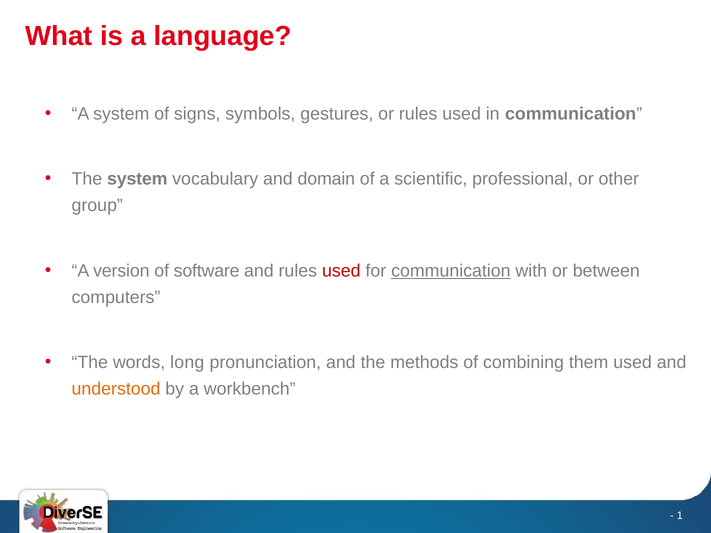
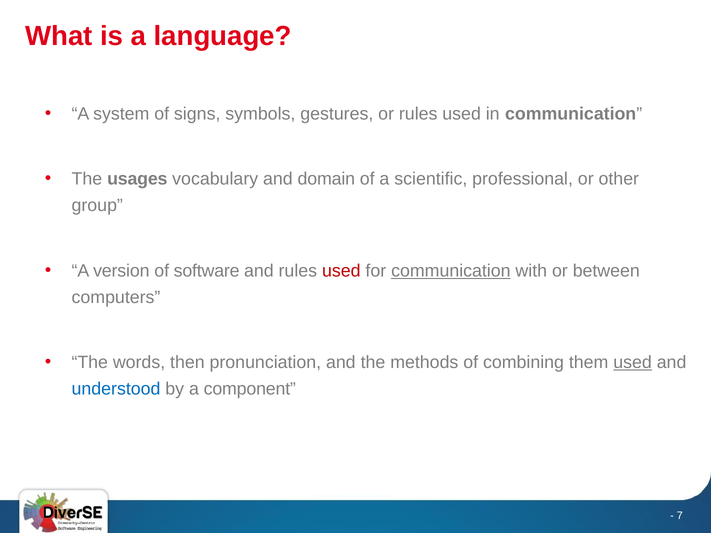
The system: system -> usages (137, 179)
long: long -> then (187, 363)
used underline: none -> present (633, 363)
understood colour: orange -> blue (116, 389)
workbench: workbench -> component (250, 389)
1: 1 -> 7 (680, 516)
